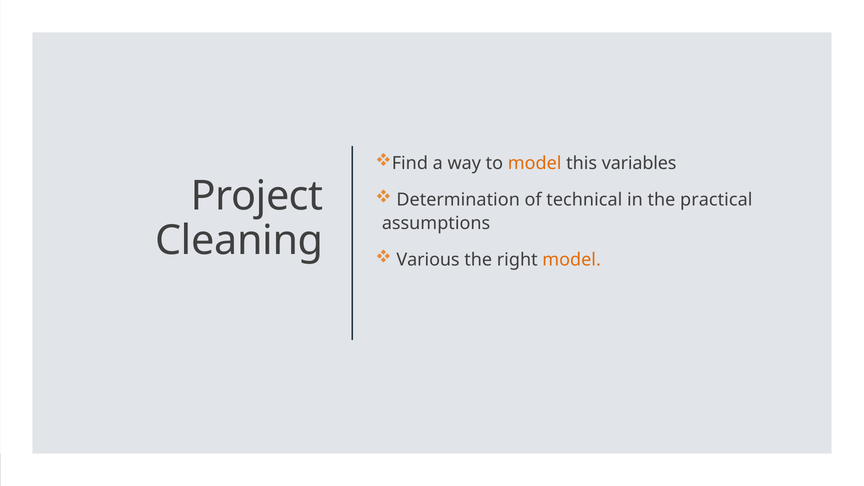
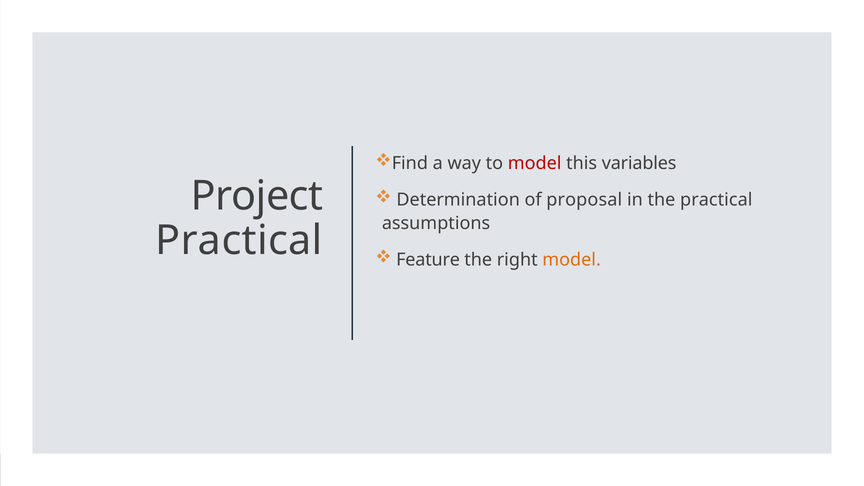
model colour: orange -> red (535, 163)
technical: technical -> proposal (584, 200)
Cleaning: Cleaning -> Practical (239, 241)
Various: Various -> Feature (428, 260)
